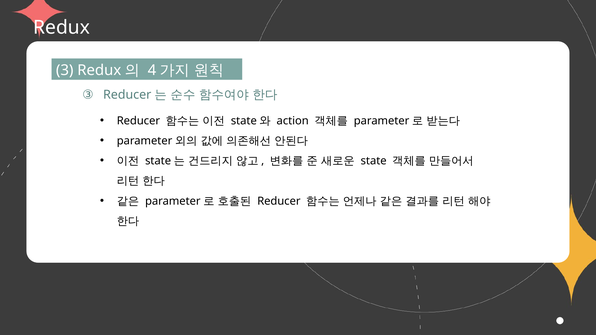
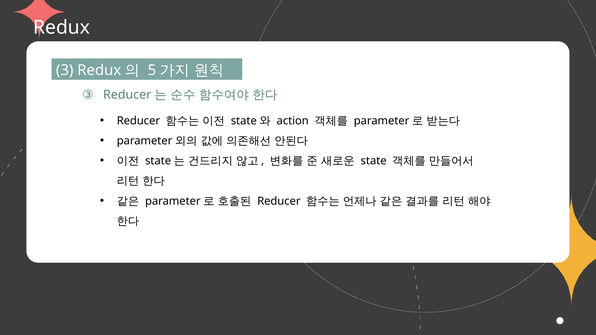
4: 4 -> 5 (152, 70)
